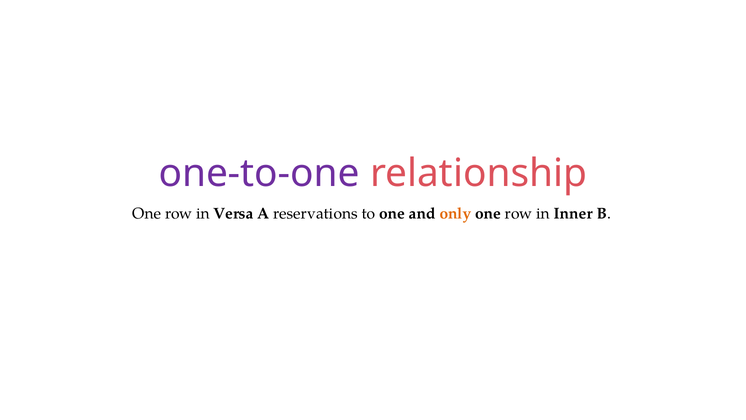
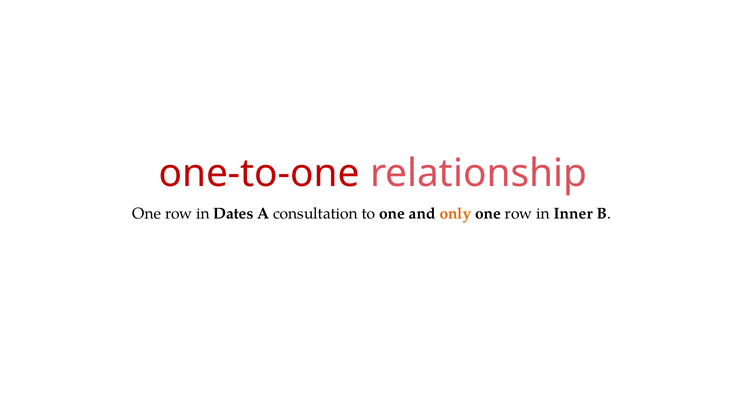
one-to-one colour: purple -> red (259, 173)
Versa: Versa -> Dates (233, 214)
reservations: reservations -> consultation (315, 214)
